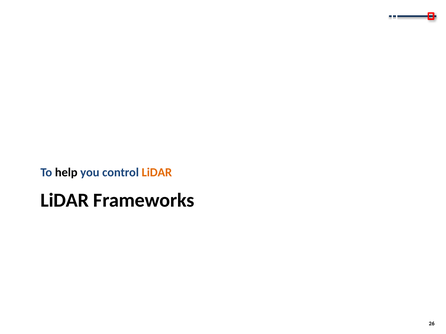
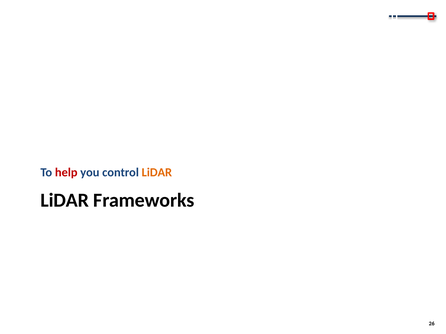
help colour: black -> red (66, 173)
